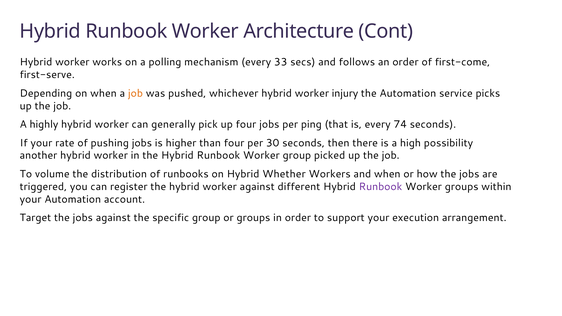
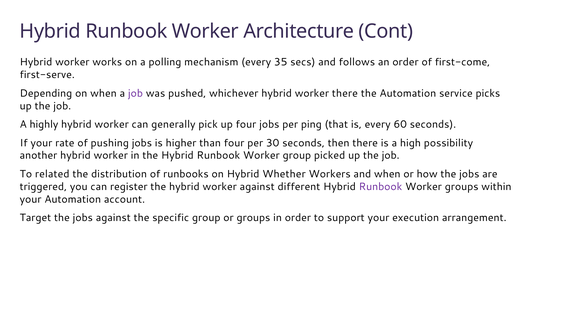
33: 33 -> 35 (281, 62)
job colour: orange -> purple (135, 93)
worker injury: injury -> there (345, 93)
74: 74 -> 60 (400, 124)
volume: volume -> related (52, 174)
